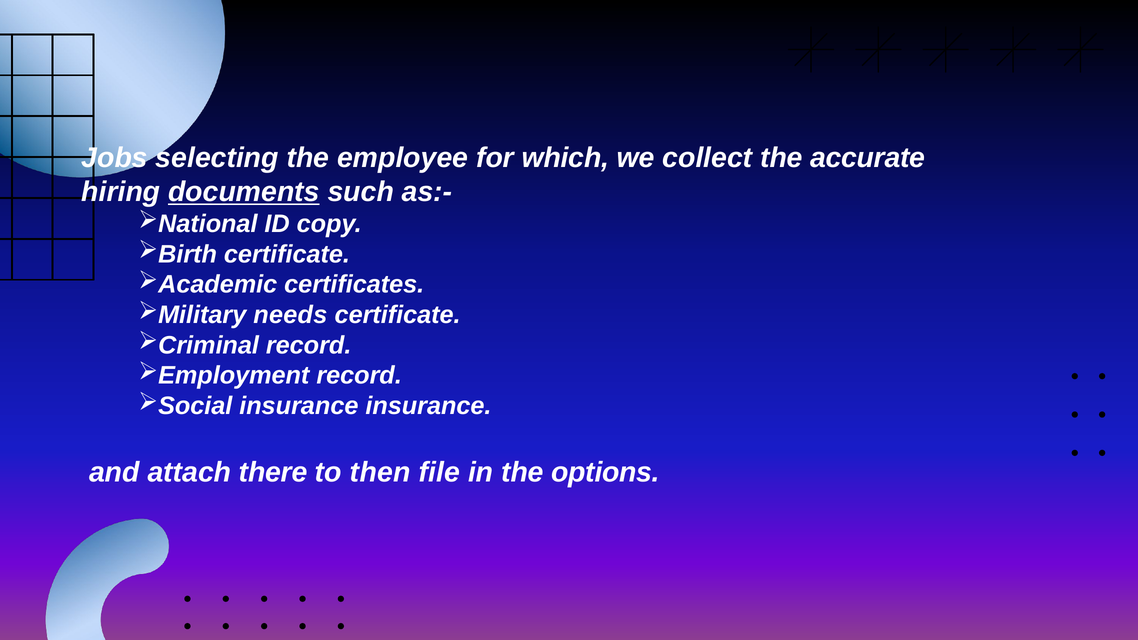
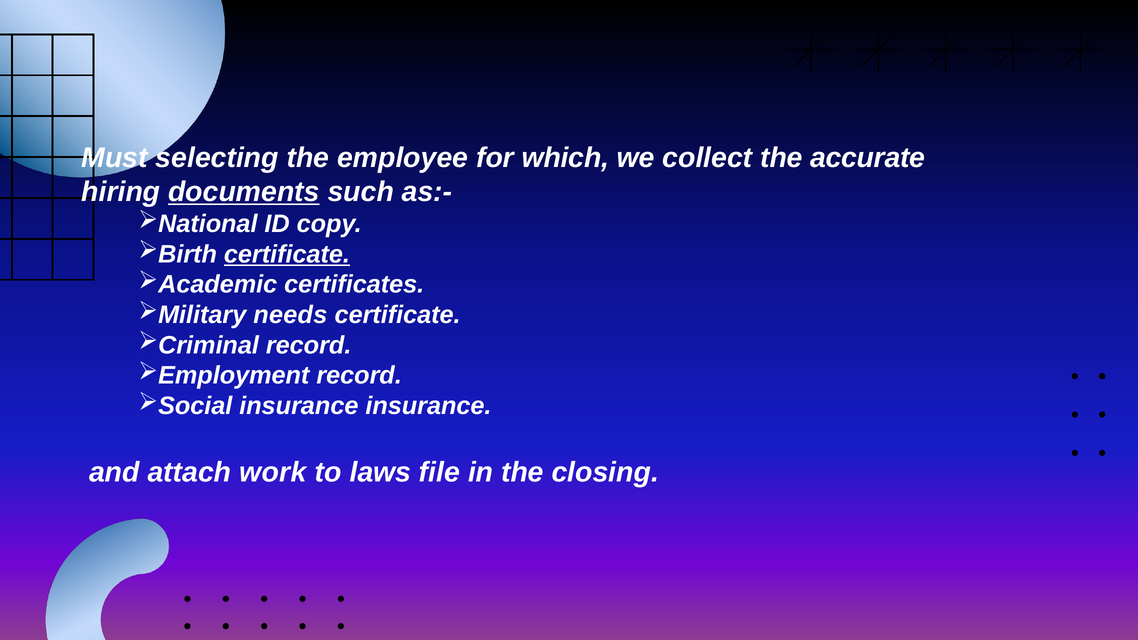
Jobs: Jobs -> Must (115, 158)
certificate underline: none -> present (287, 254)
there: there -> work (273, 473)
then: then -> laws (380, 473)
options: options -> closing (605, 473)
